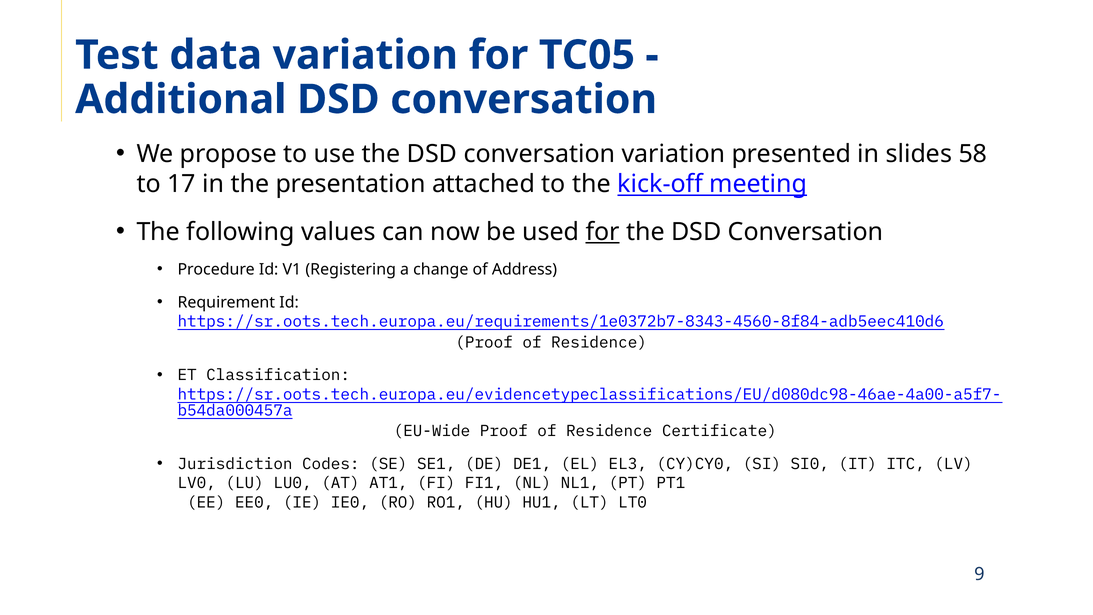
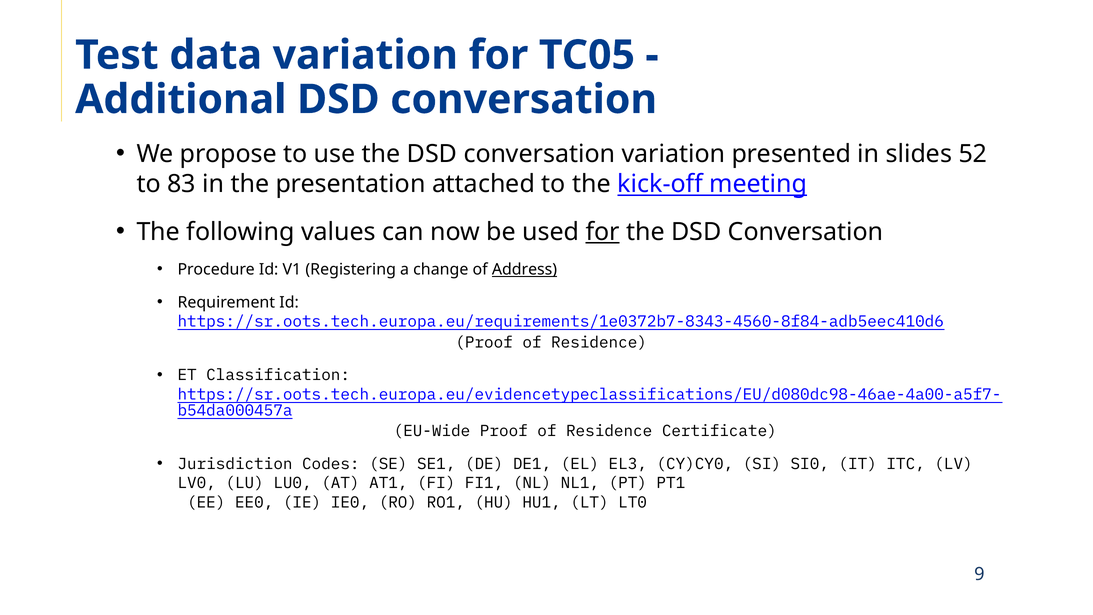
58: 58 -> 52 (973, 154)
17: 17 -> 83 (181, 184)
Address underline: none -> present (524, 269)
